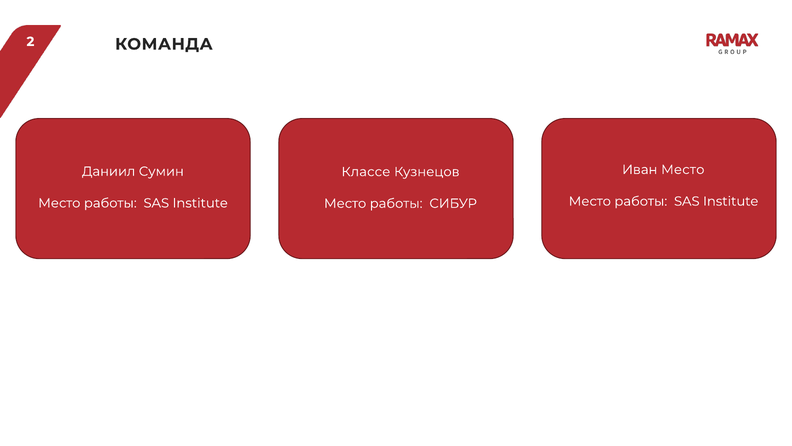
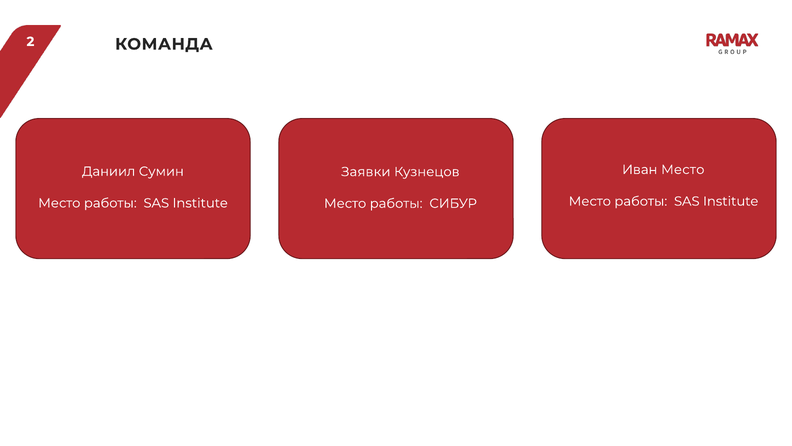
Классе: Классе -> Заявки (366, 172)
